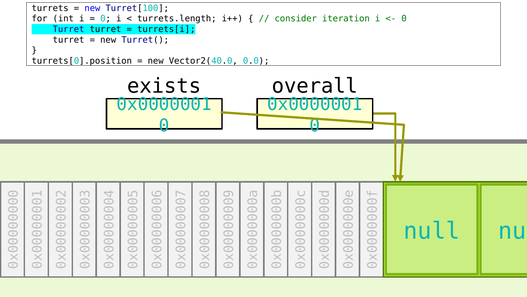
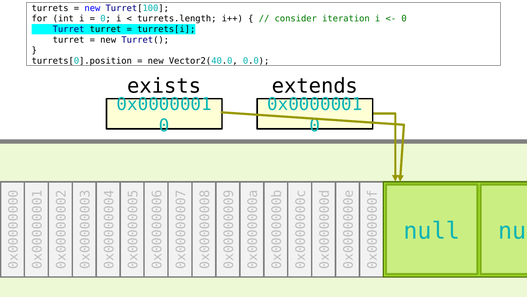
overall: overall -> extends (315, 86)
